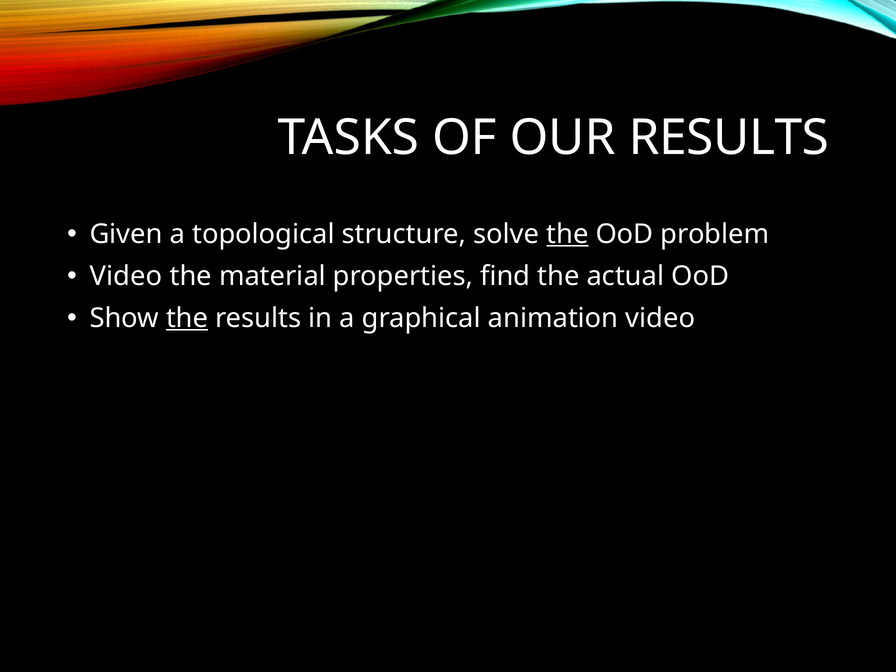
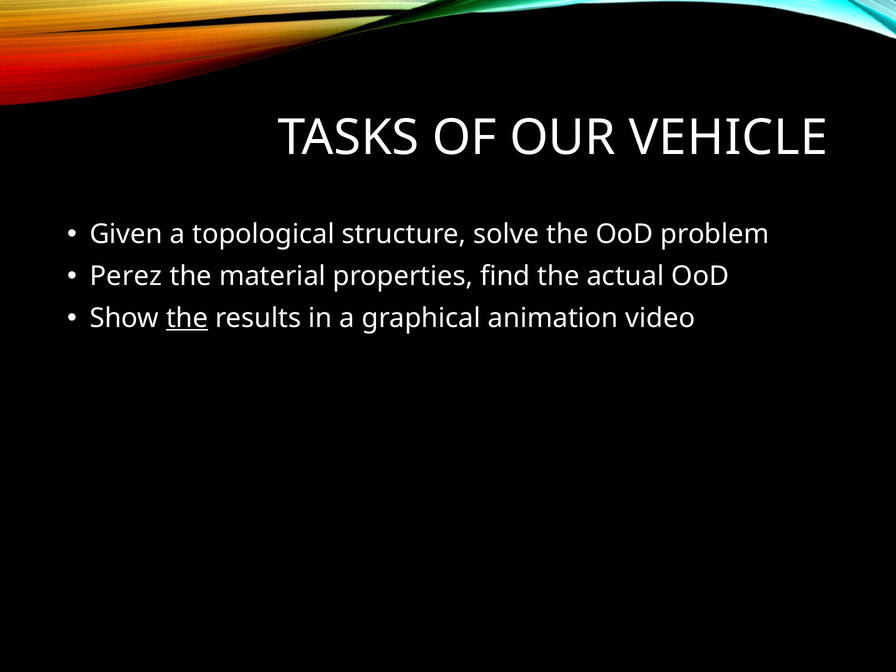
OUR RESULTS: RESULTS -> VEHICLE (728, 138)
the underline: present -> none (567, 234)
Video: Video -> Perez (126, 276)
